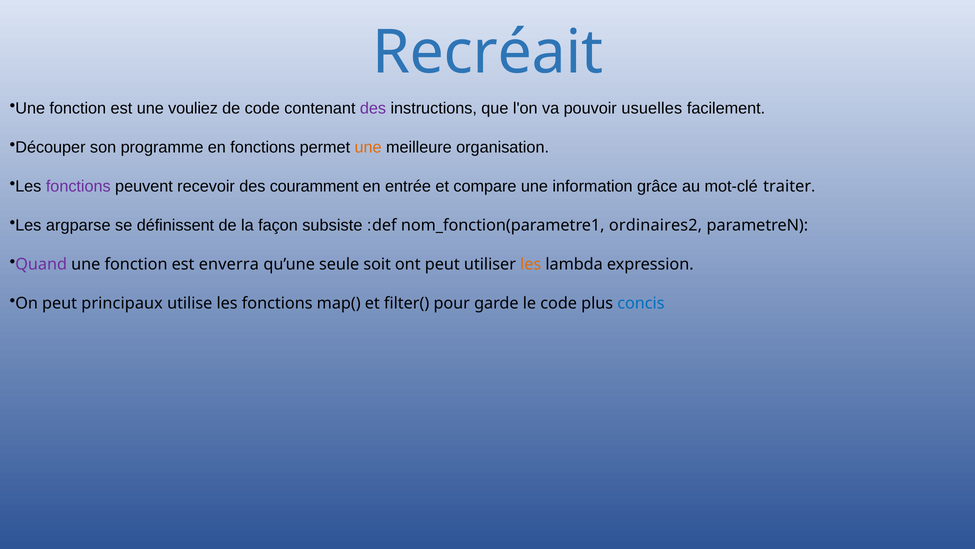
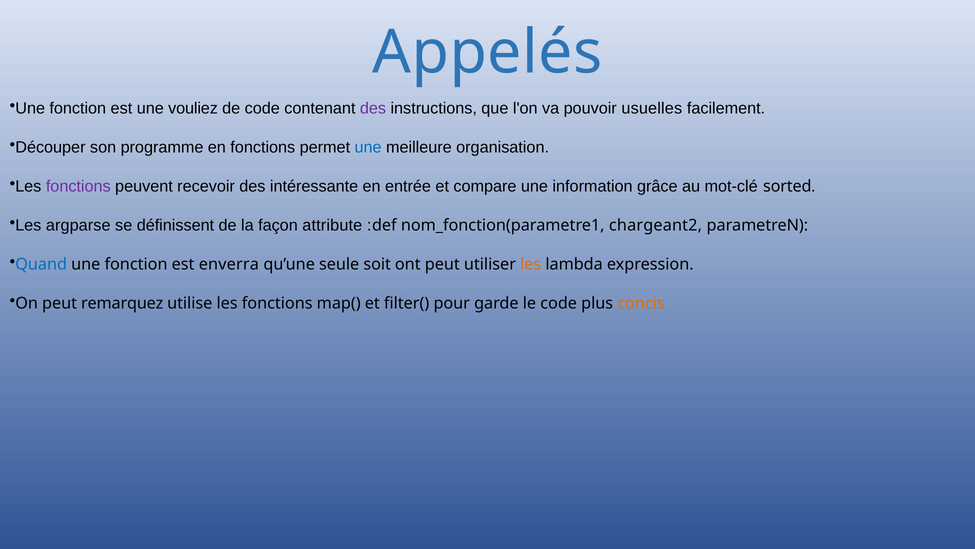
Recréait: Recréait -> Appelés (487, 53)
une colour: orange -> blue (368, 147)
couramment: couramment -> intéressante (314, 186)
traiter: traiter -> sorted (787, 186)
subsiste: subsiste -> attribute (332, 225)
ordinaires2: ordinaires2 -> chargeant2 (656, 225)
Quand colour: purple -> blue (41, 264)
principaux: principaux -> remarquez (122, 303)
concis colour: blue -> orange (641, 303)
